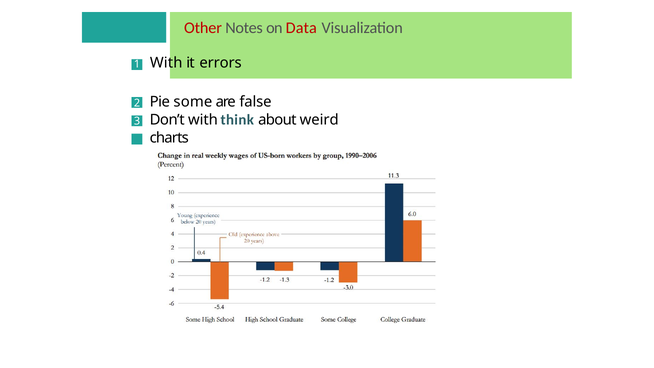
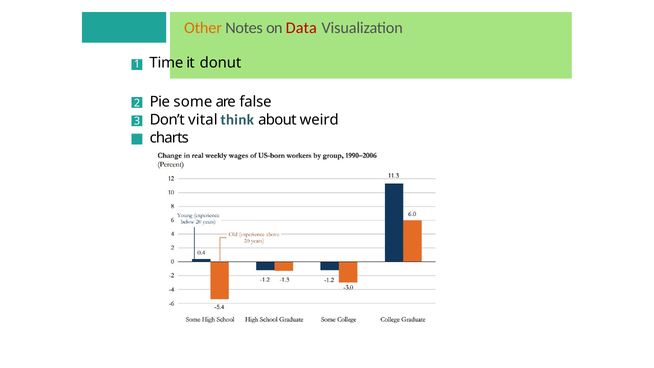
Other colour: red -> orange (203, 28)
1 With: With -> Time (166, 63)
errors: errors -> donut (221, 63)
Don’t with: with -> vital (203, 120)
